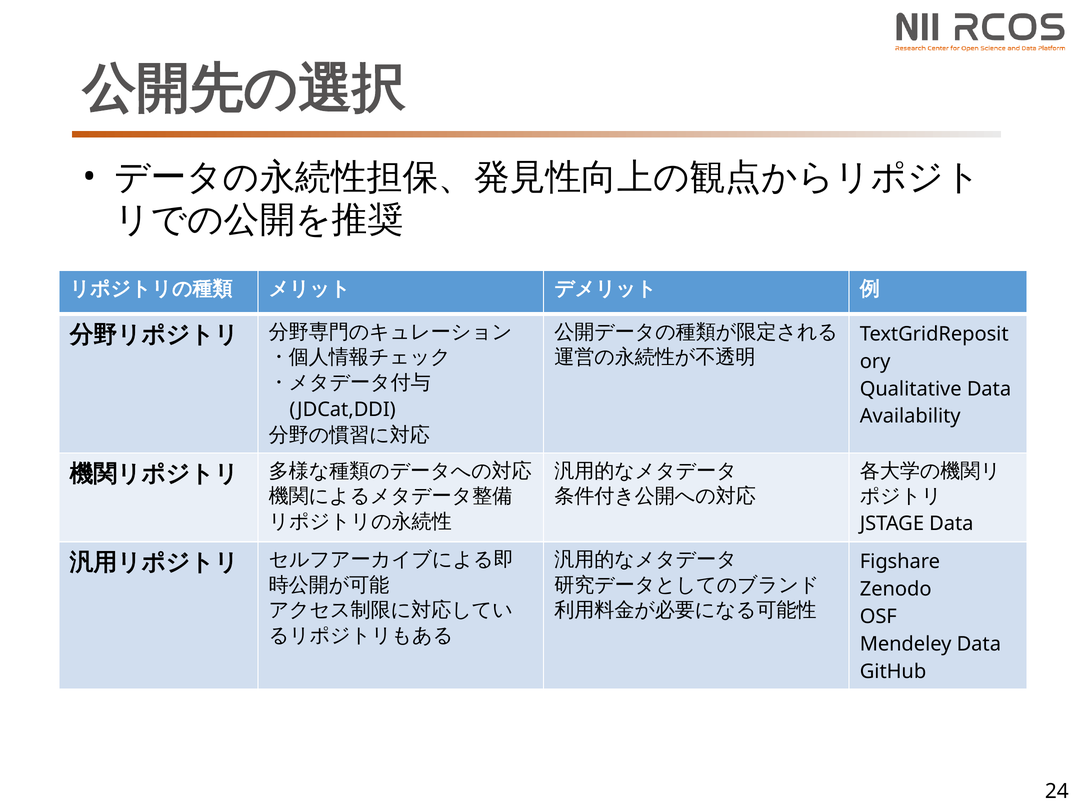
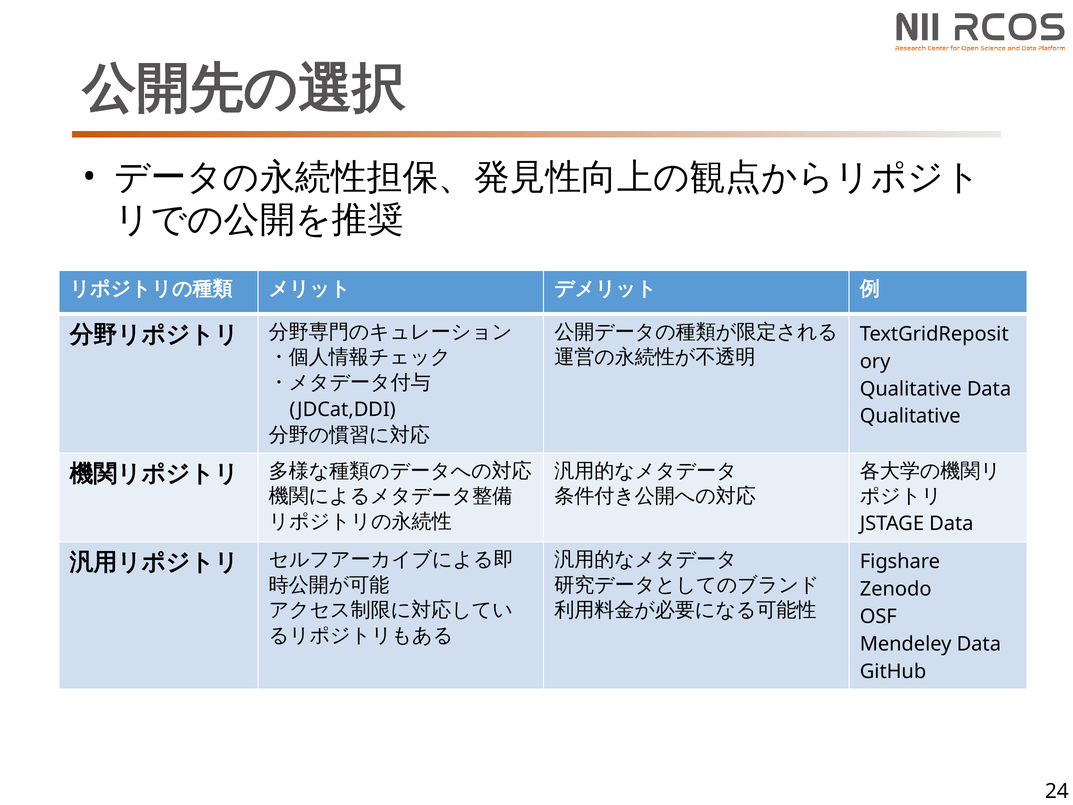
Availability: Availability -> Qualitative (910, 416)
